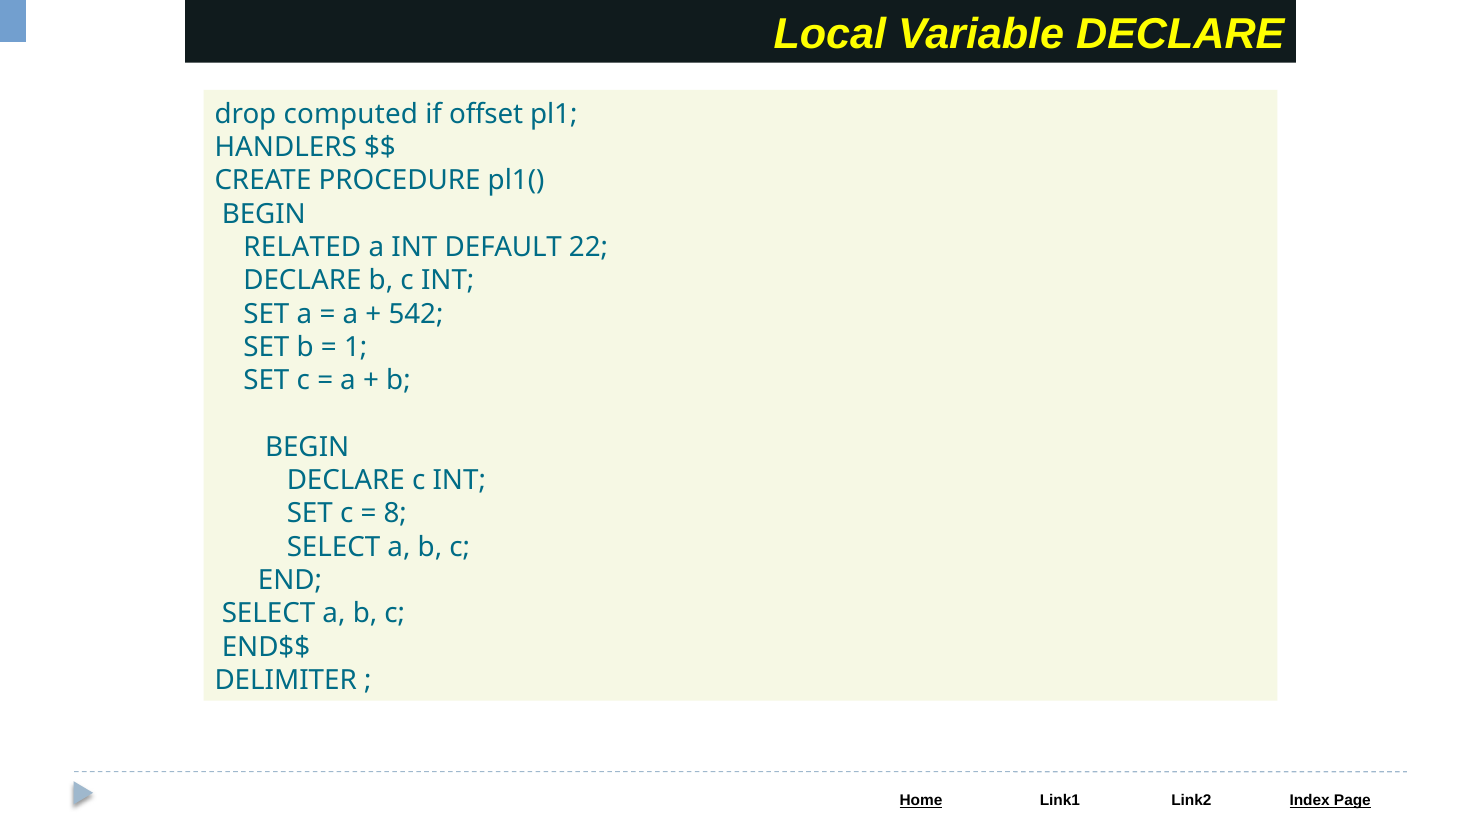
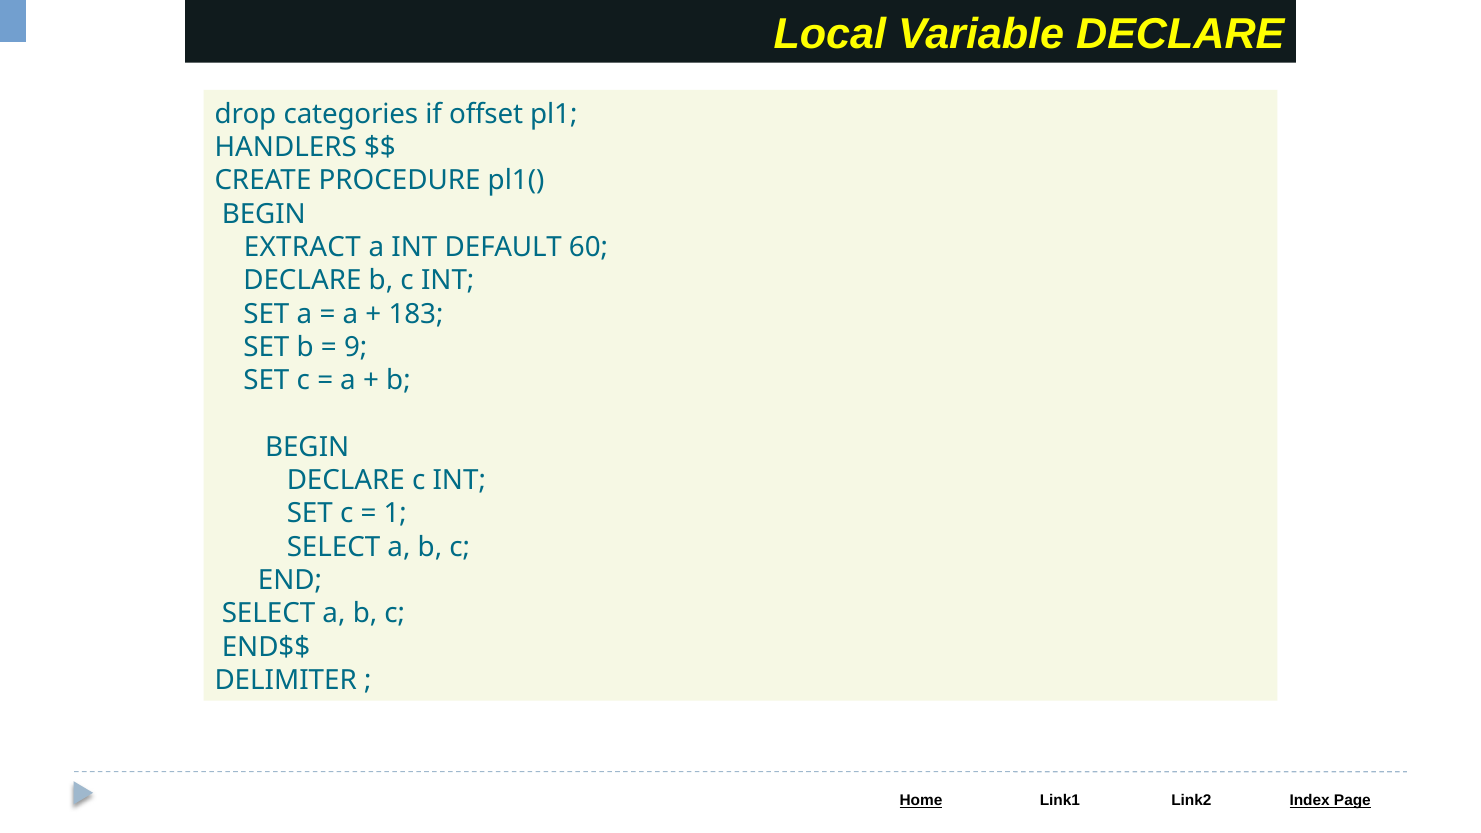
computed: computed -> categories (351, 114)
RELATED: RELATED -> EXTRACT (302, 247)
22: 22 -> 60 (589, 247)
542: 542 -> 183 (416, 314)
1: 1 -> 9 (356, 347)
8: 8 -> 1 (395, 514)
